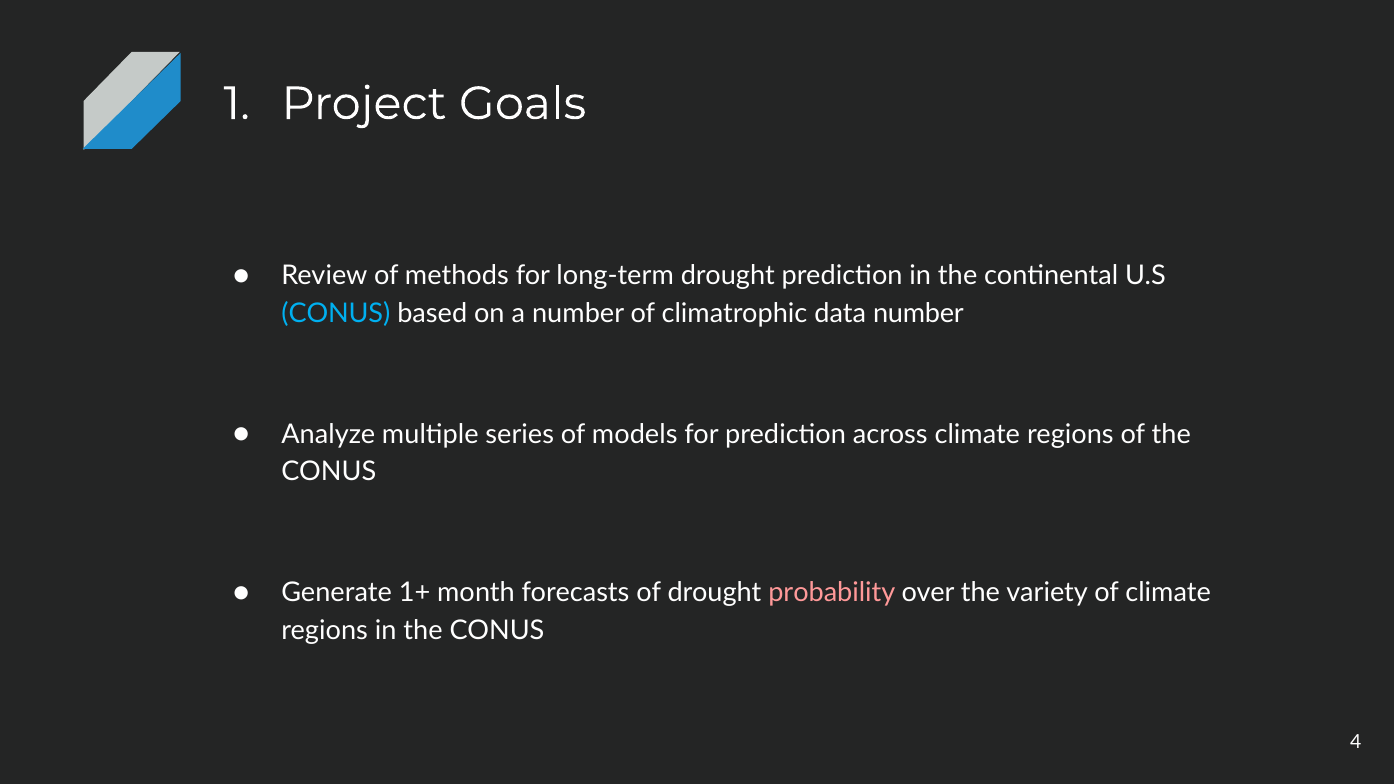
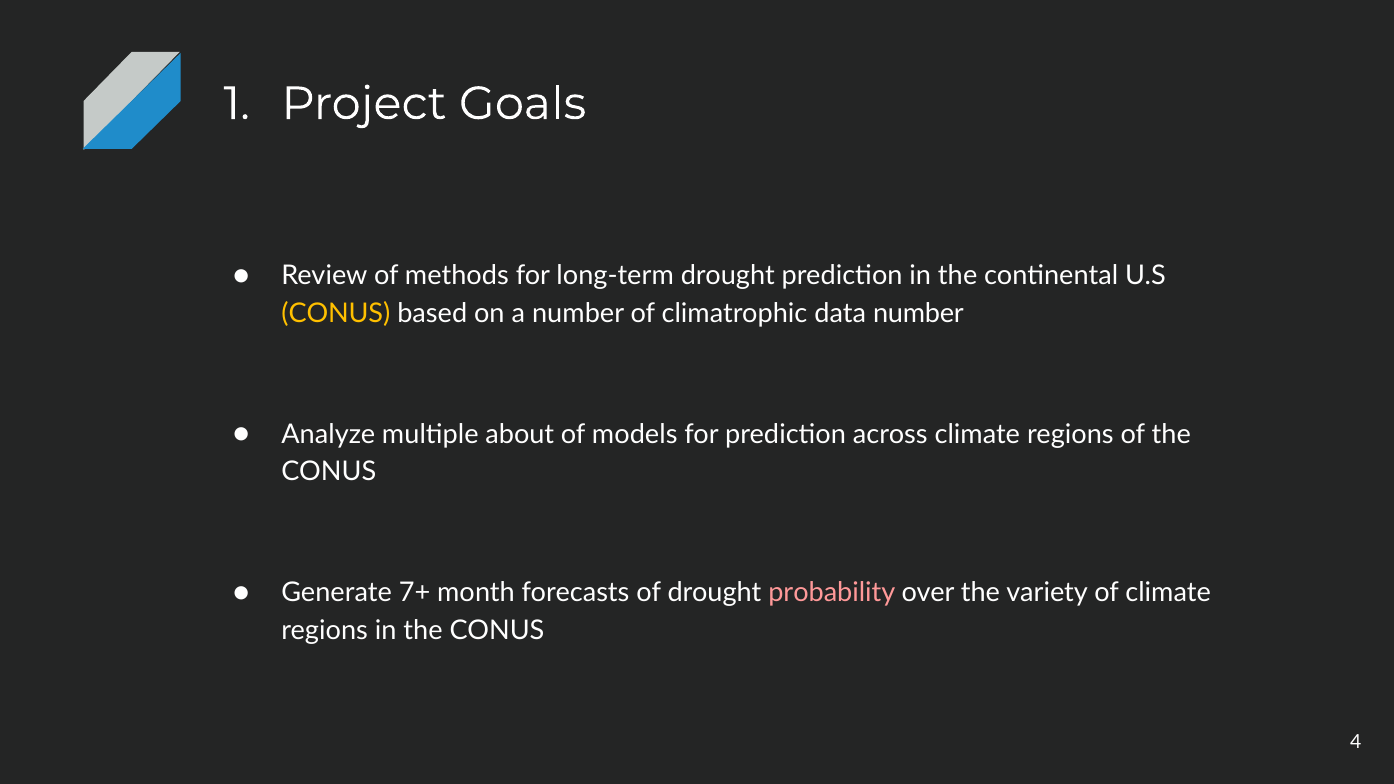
CONUS colour: light blue -> yellow (336, 313)
series: series -> about (520, 434)
1+: 1+ -> 7+ (415, 593)
